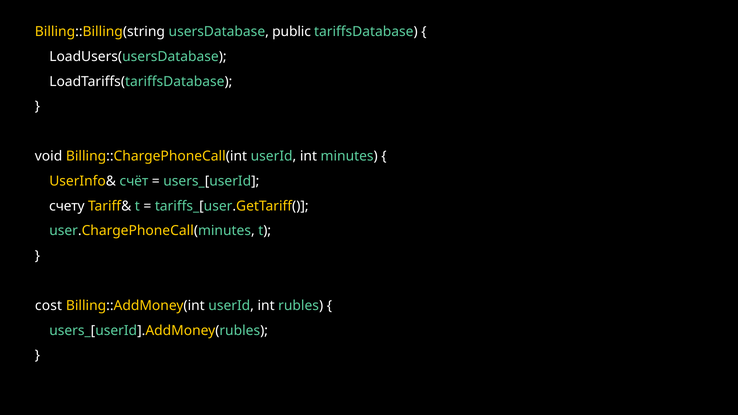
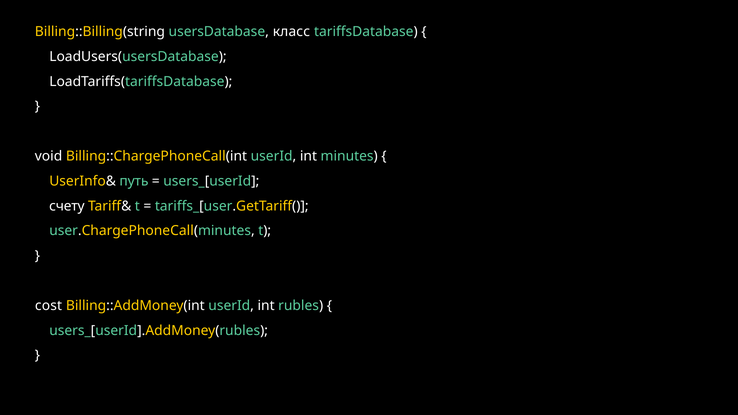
public: public -> класс (291, 32)
счёт: счёт -> путь (134, 181)
